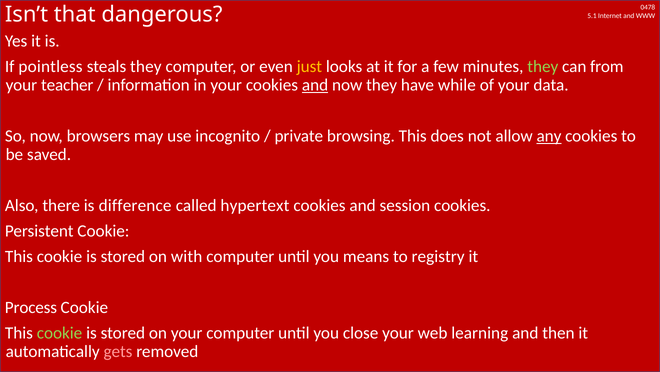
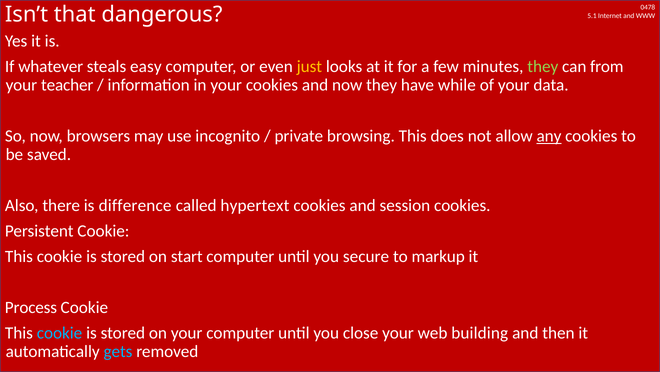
pointless: pointless -> whatever (51, 66)
steals they: they -> easy (146, 66)
and underline: present -> none (315, 85)
with: with -> start (187, 256)
means: means -> secure (366, 256)
registry: registry -> markup (438, 256)
cookie colour: light green -> light blue (60, 332)
learning: learning -> building (480, 332)
gets colour: pink -> light blue (118, 351)
